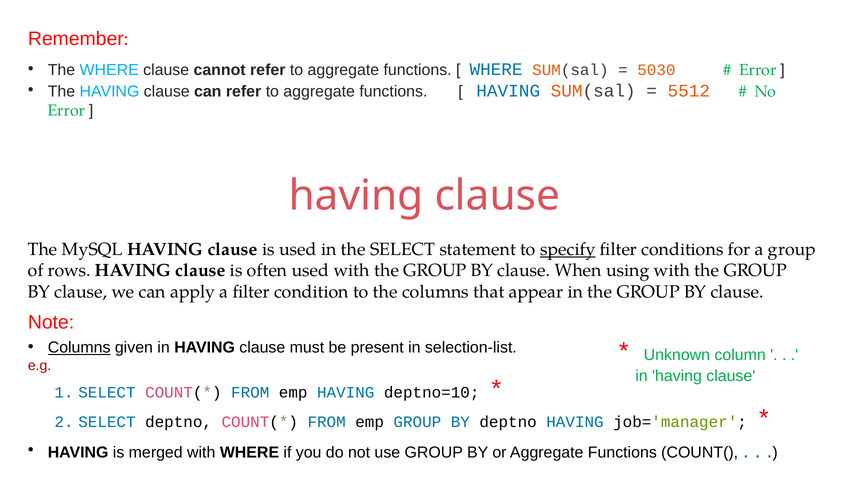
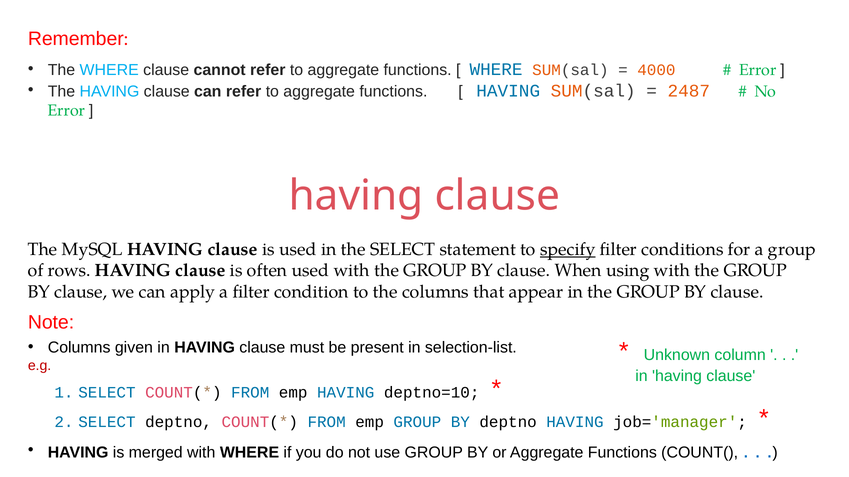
5030: 5030 -> 4000 (656, 70)
5512: 5512 -> 2487 (689, 91)
Columns underline: present -> none (79, 348)
